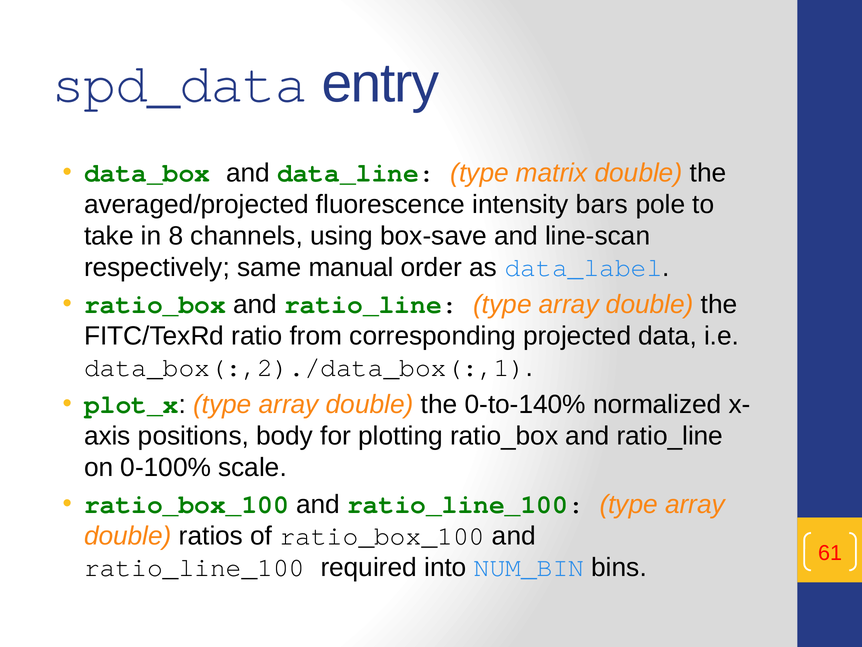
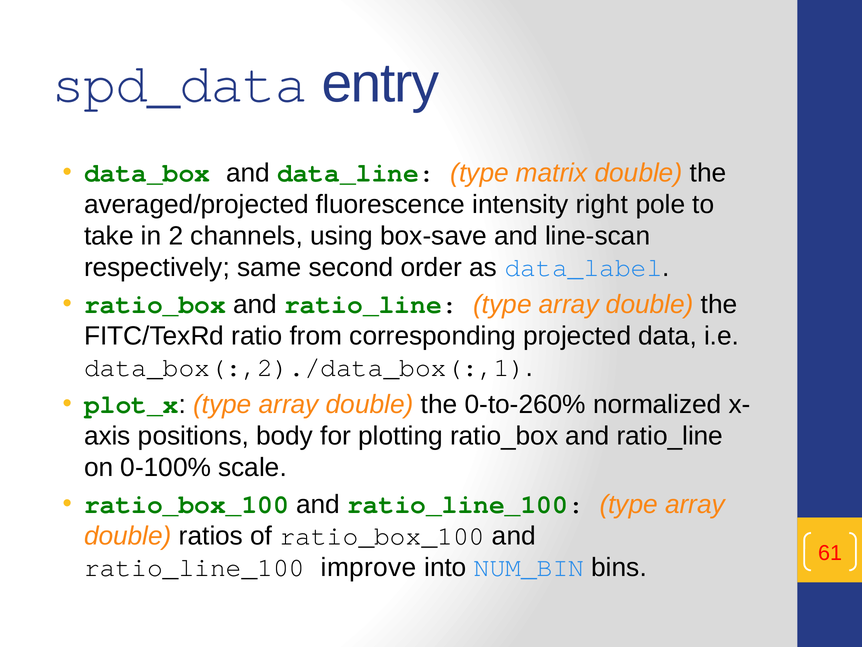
bars: bars -> right (602, 204)
8: 8 -> 2 (176, 236)
manual: manual -> second (351, 267)
0-to-140%: 0-to-140% -> 0-to-260% (525, 404)
required: required -> improve (369, 567)
